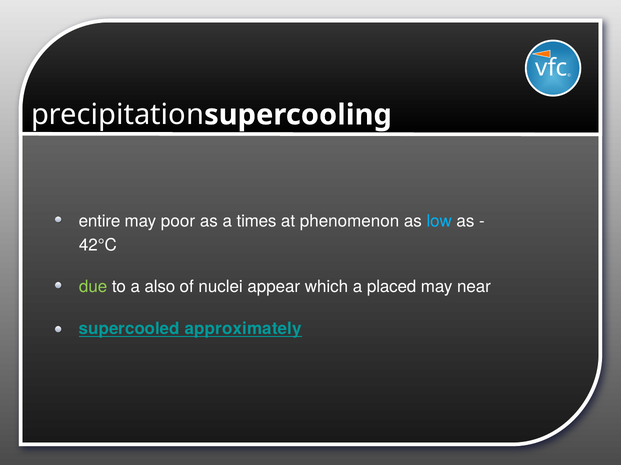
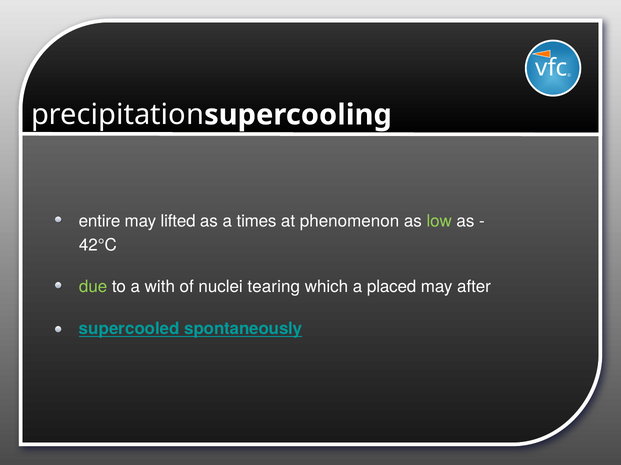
poor: poor -> lifted (178, 221)
low colour: light blue -> light green (439, 221)
also: also -> with (160, 287)
appear: appear -> tearing (274, 287)
near: near -> after (474, 287)
approximately: approximately -> spontaneously (243, 329)
